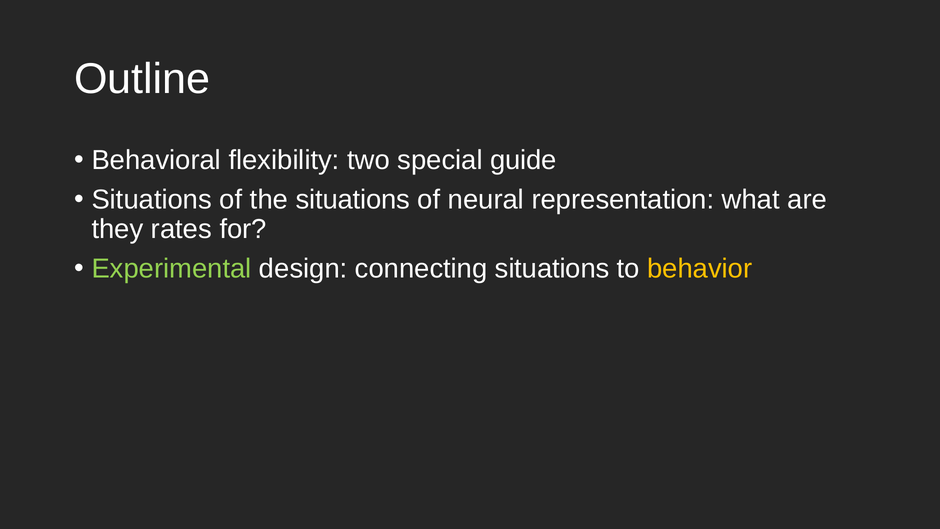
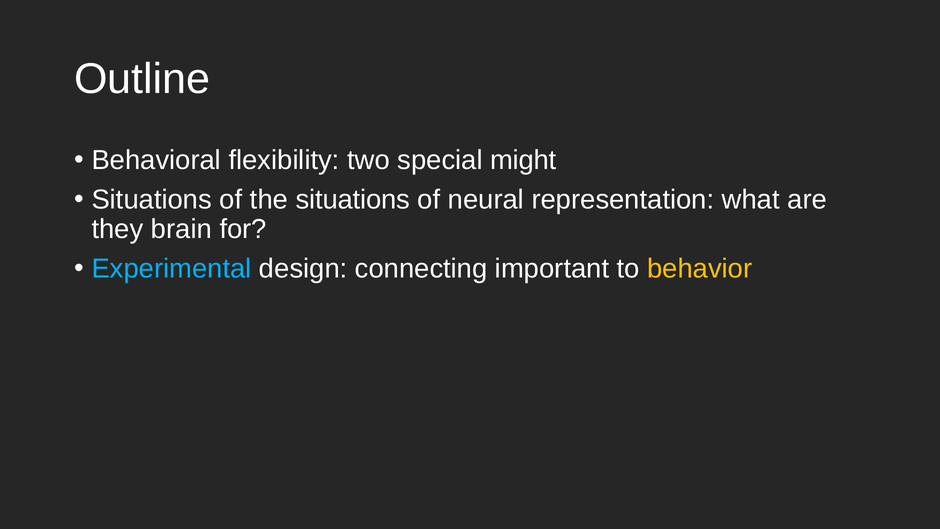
guide: guide -> might (523, 160)
rates: rates -> brain (181, 229)
Experimental colour: light green -> light blue (172, 269)
connecting situations: situations -> important (552, 269)
